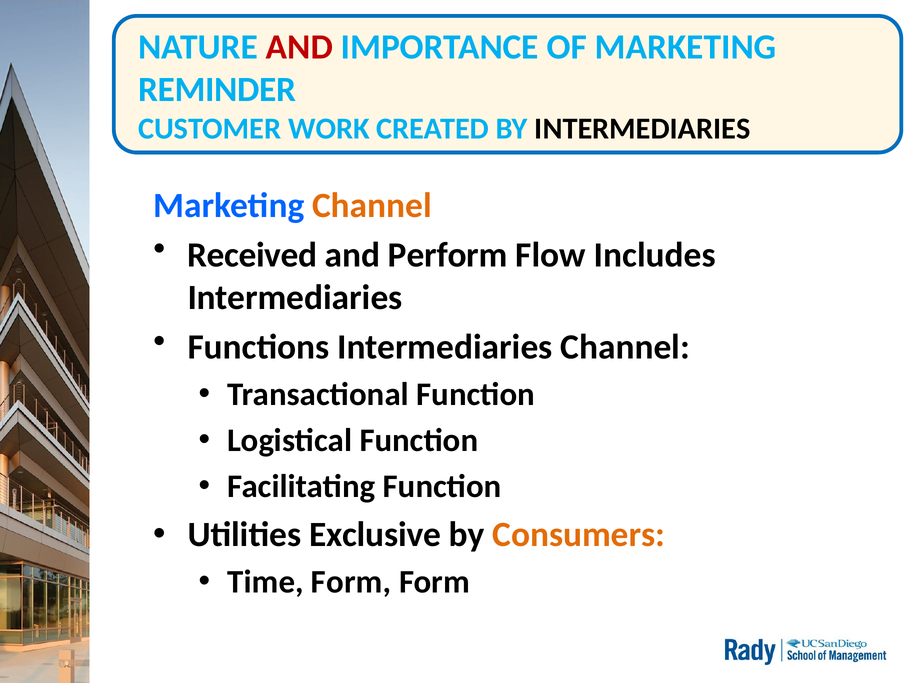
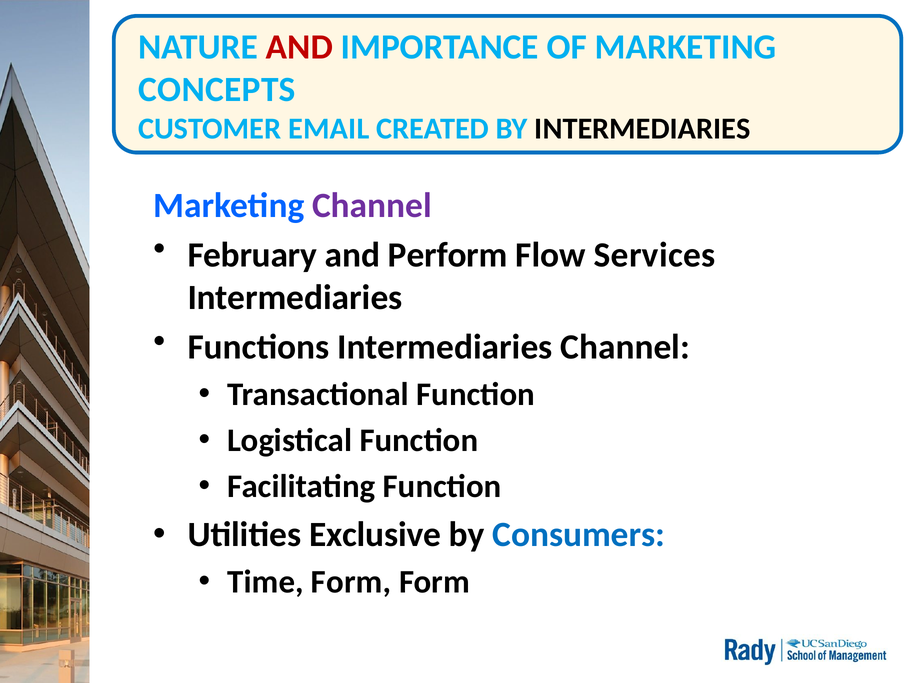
REMINDER: REMINDER -> CONCEPTS (217, 90)
WORK: WORK -> EMAIL (329, 129)
Channel colour: orange -> purple (372, 205)
Received: Received -> February (252, 255)
Includes: Includes -> Services (655, 255)
Consumers colour: orange -> blue (579, 535)
